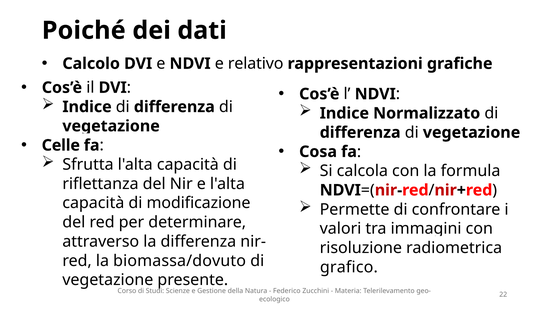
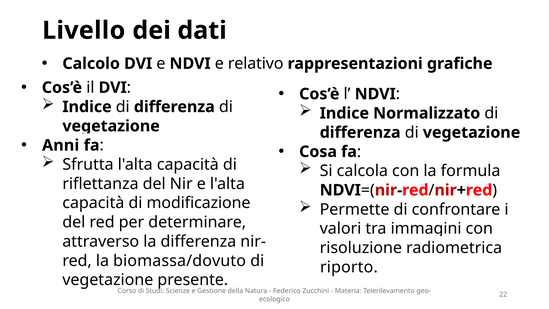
Poiché: Poiché -> Livello (84, 30)
Celle: Celle -> Anni (61, 145)
grafico: grafico -> riporto (349, 267)
